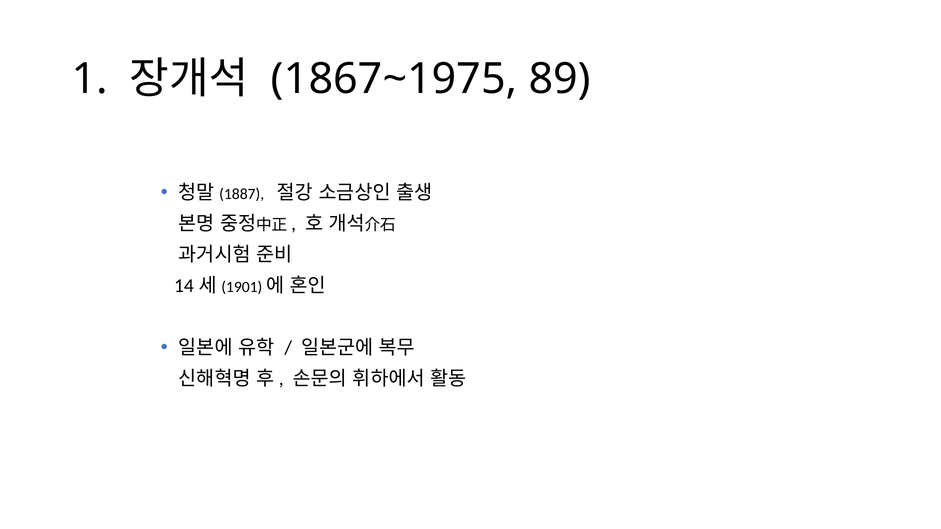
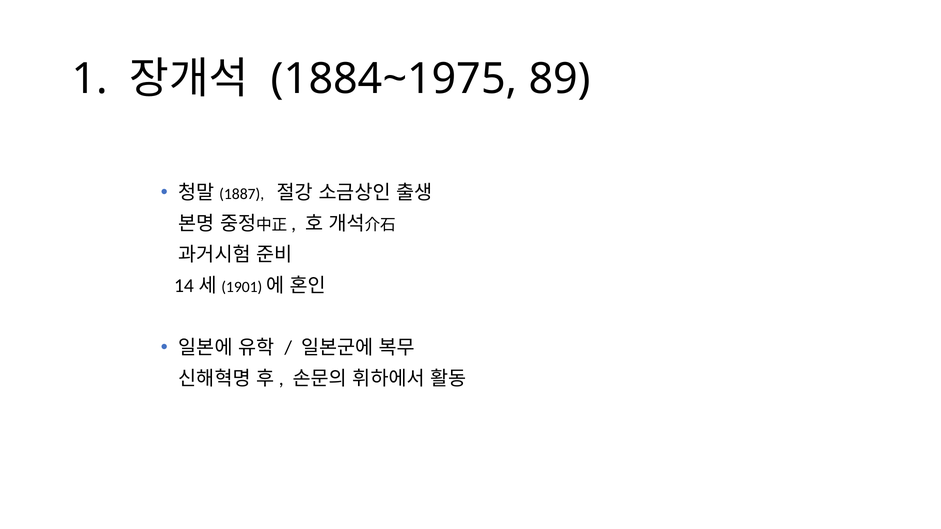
1867~1975: 1867~1975 -> 1884~1975 (394, 79)
